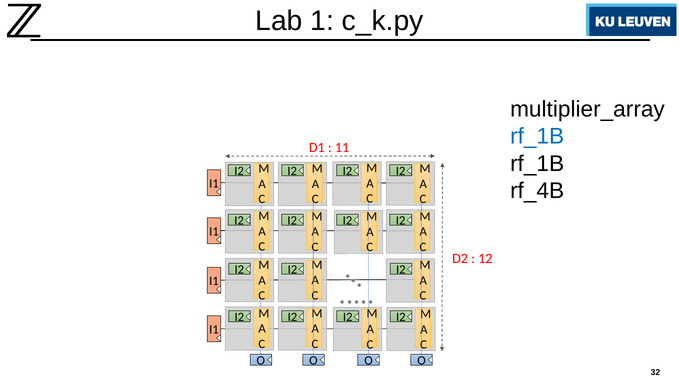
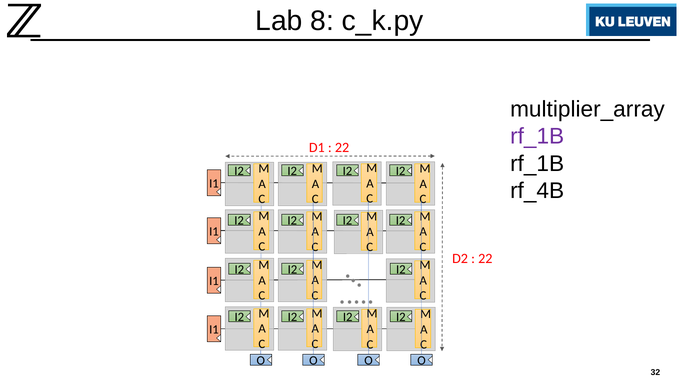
1: 1 -> 8 (322, 21)
rf_1B colour: blue -> purple (537, 136)
11: 11 -> 22 (342, 148)
12: 12 -> 22 (485, 259)
